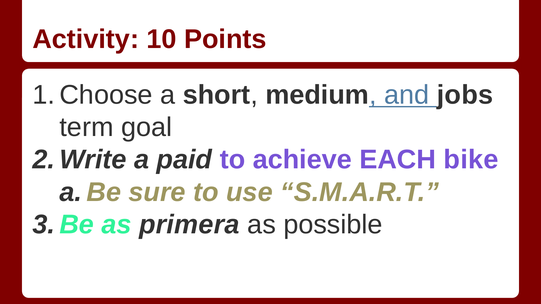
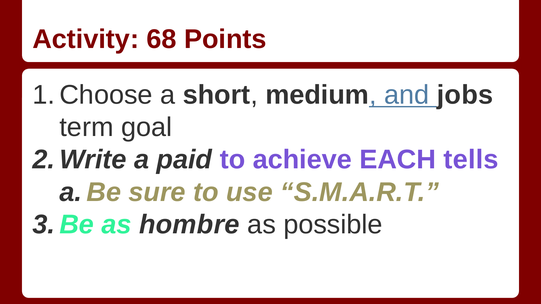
10: 10 -> 68 (162, 39)
bike: bike -> tells (471, 160)
primera: primera -> hombre (189, 225)
